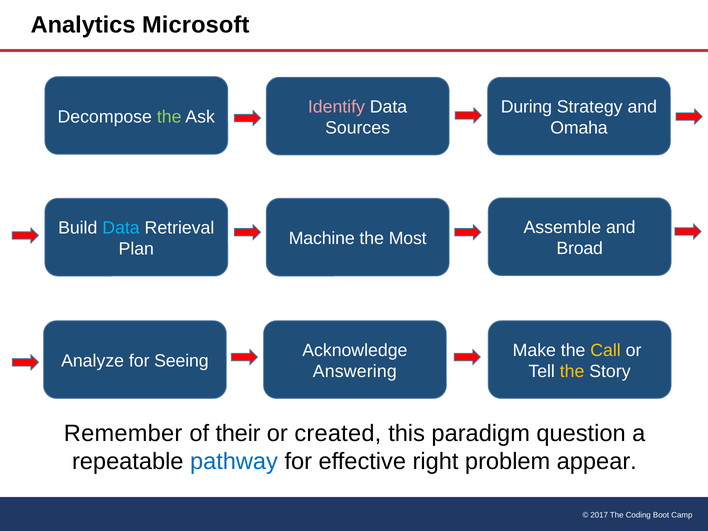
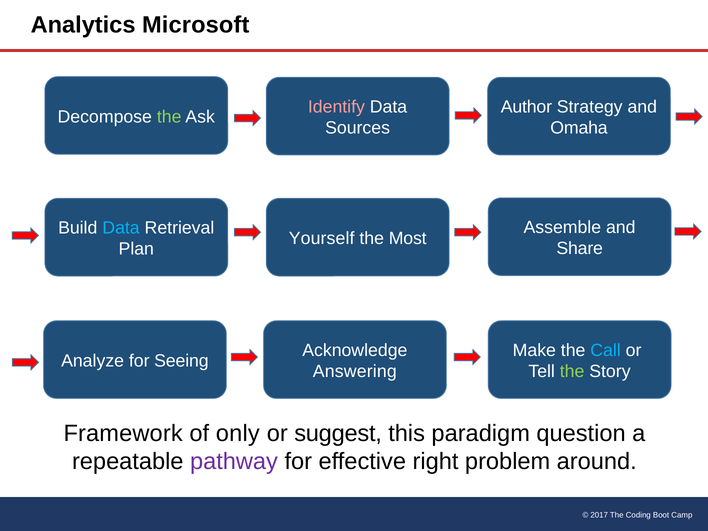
During: During -> Author (526, 107)
Machine: Machine -> Yourself (322, 238)
Broad: Broad -> Share (580, 249)
Call colour: yellow -> light blue (606, 350)
the colour: yellow -> light green (572, 371)
Remember: Remember -> Framework (123, 433)
their: their -> only (238, 433)
created: created -> suggest (338, 433)
pathway colour: blue -> purple (234, 462)
appear: appear -> around (597, 462)
